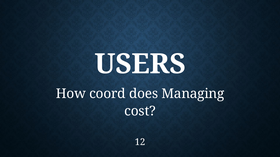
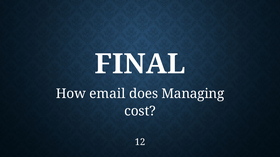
USERS: USERS -> FINAL (140, 64)
coord: coord -> email (107, 94)
